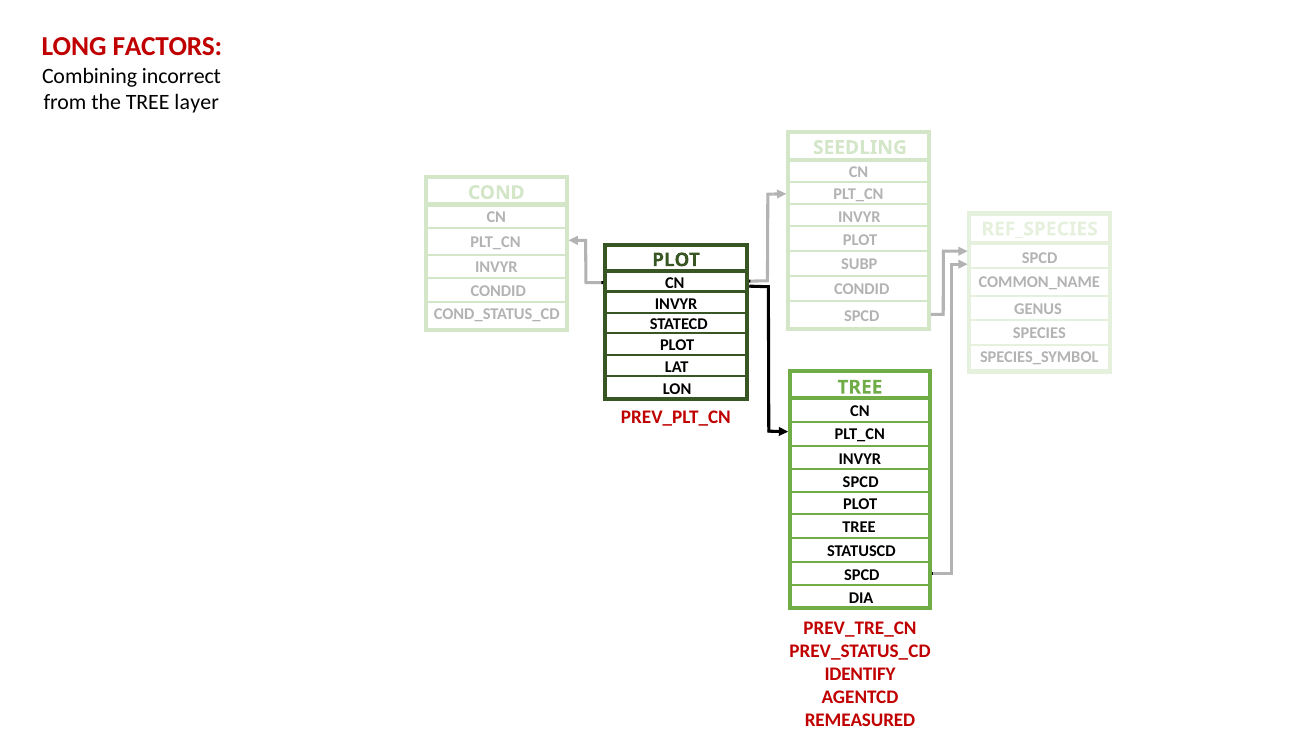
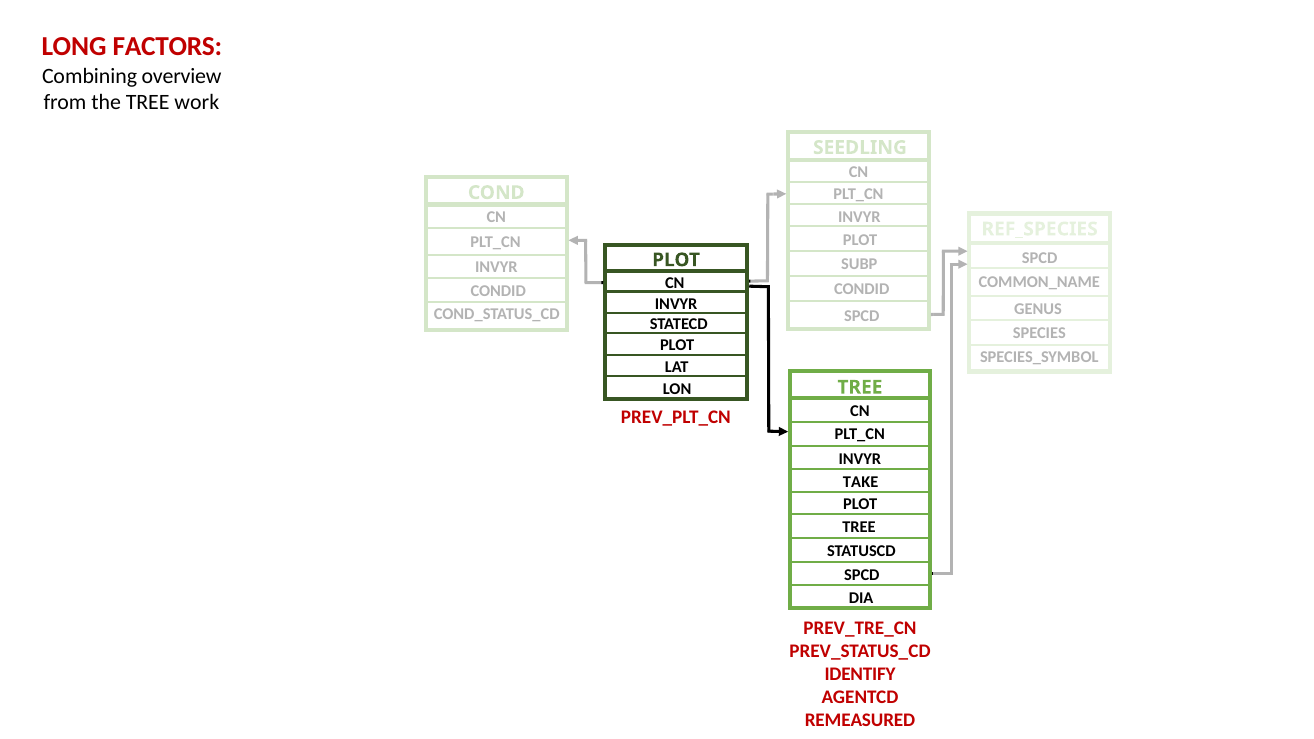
incorrect: incorrect -> overview (182, 76)
layer: layer -> work (197, 102)
SPCD: SPCD -> TAKE (861, 483)
